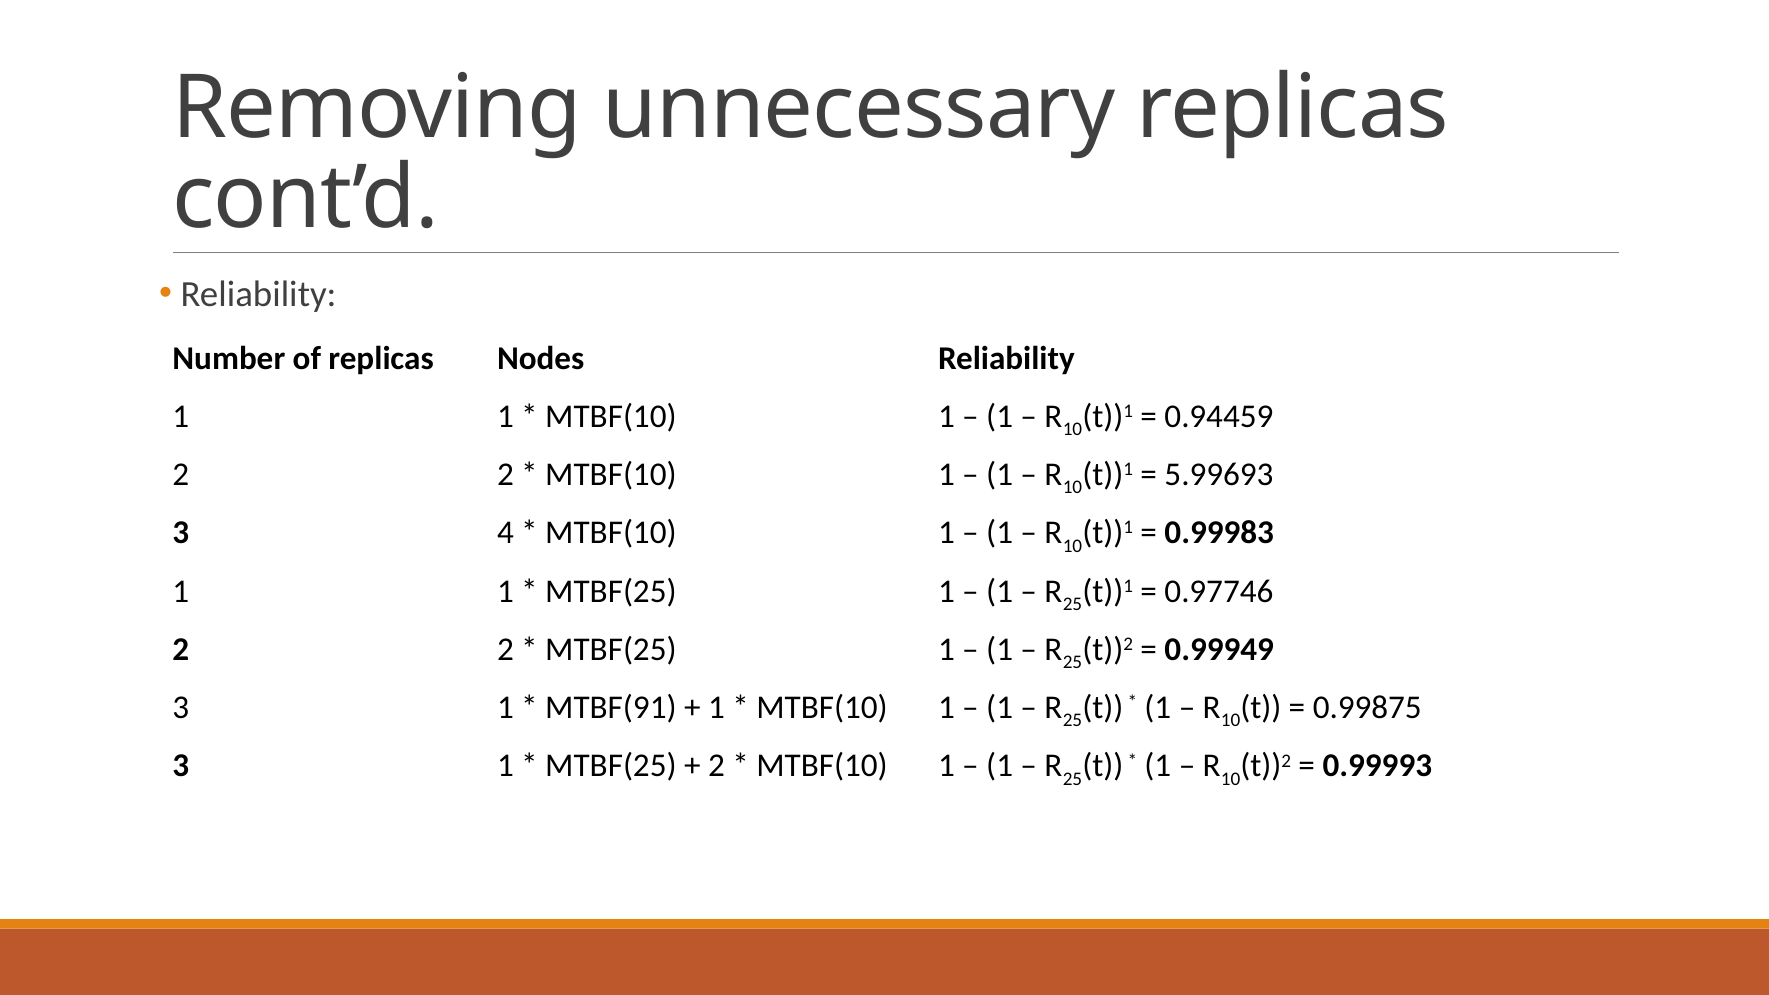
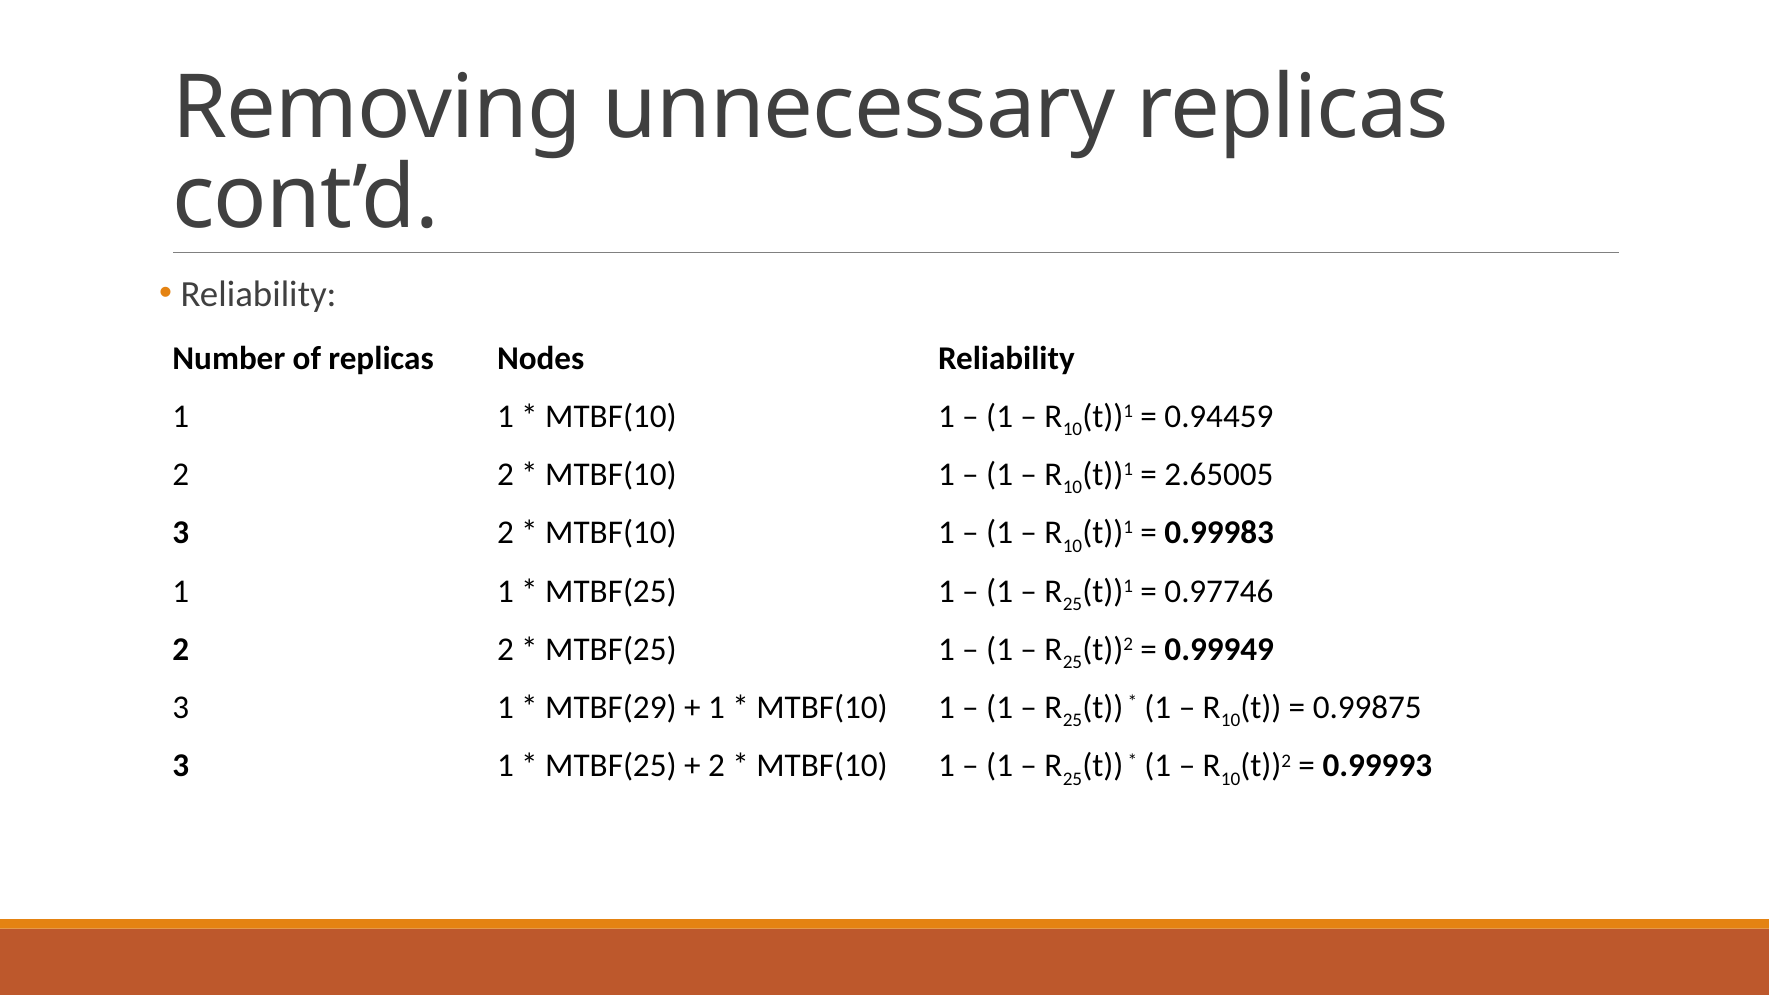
5.99693: 5.99693 -> 2.65005 (1219, 475)
3 4: 4 -> 2 (505, 533)
MTBF(91: MTBF(91 -> MTBF(29 (611, 708)
